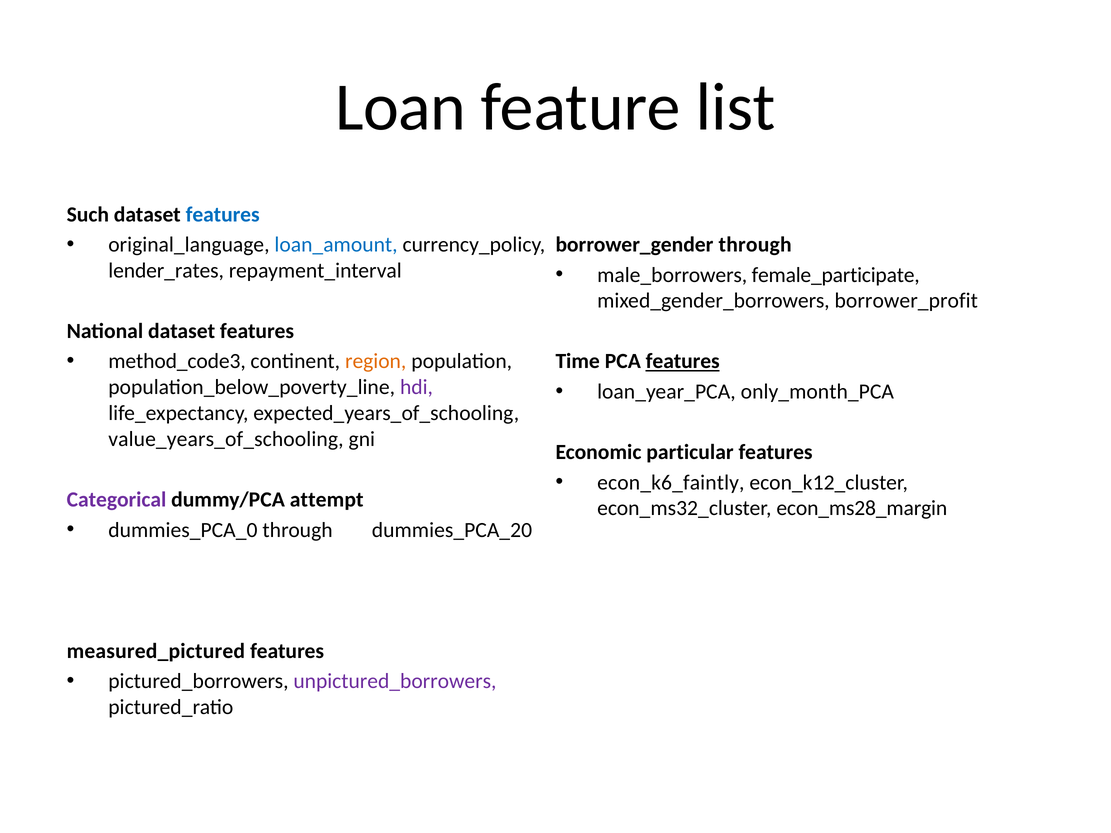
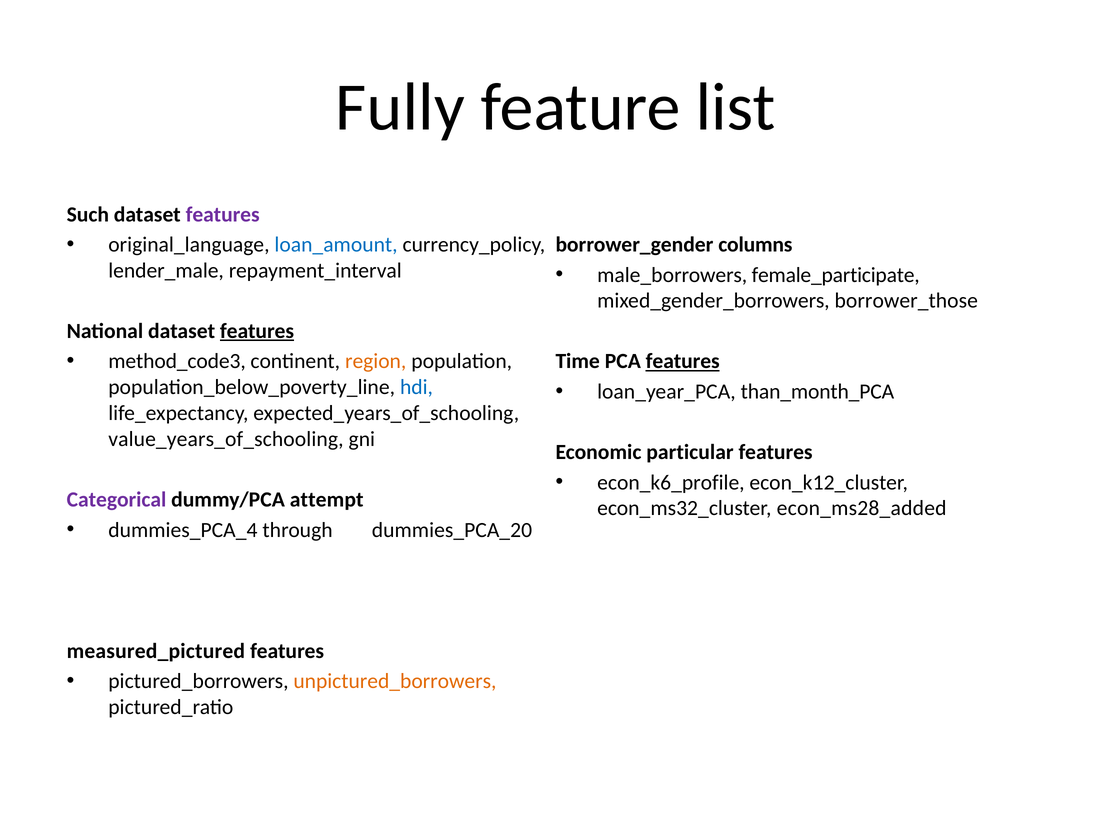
Loan: Loan -> Fully (400, 108)
features colour: blue -> purple (223, 214)
borrower_gender through: through -> columns (755, 245)
lender_rates: lender_rates -> lender_male (166, 271)
borrower_profit: borrower_profit -> borrower_those (906, 301)
features underline: none -> present (257, 331)
hdi colour: purple -> blue (416, 387)
only_month_PCA: only_month_PCA -> than_month_PCA (817, 392)
econ_k6_faintly: econ_k6_faintly -> econ_k6_profile (671, 483)
econ_ms28_margin: econ_ms28_margin -> econ_ms28_added (862, 508)
dummies_PCA_0: dummies_PCA_0 -> dummies_PCA_4 (183, 530)
unpictured_borrowers colour: purple -> orange (395, 681)
